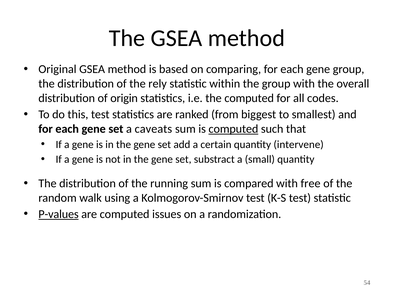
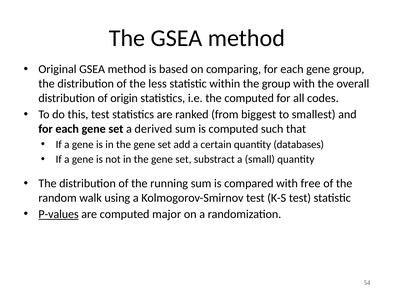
rely: rely -> less (158, 84)
caveats: caveats -> derived (153, 129)
computed underline: present -> none (233, 129)
intervene: intervene -> databases (299, 144)
issues: issues -> major (167, 214)
